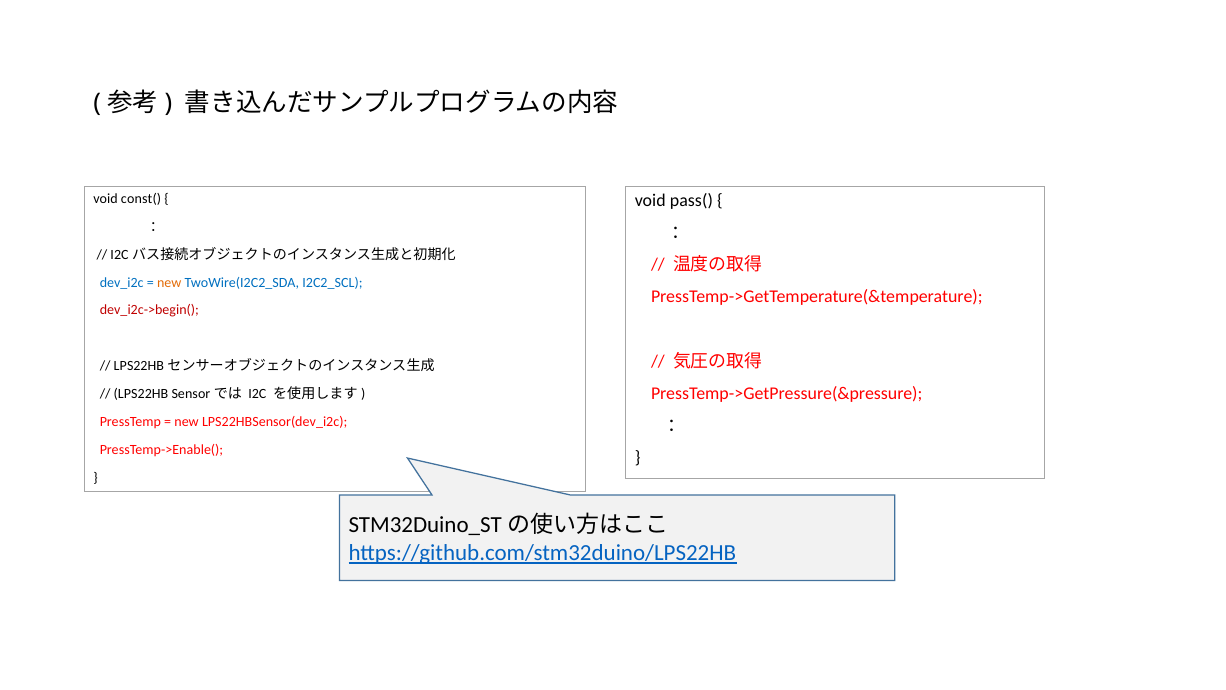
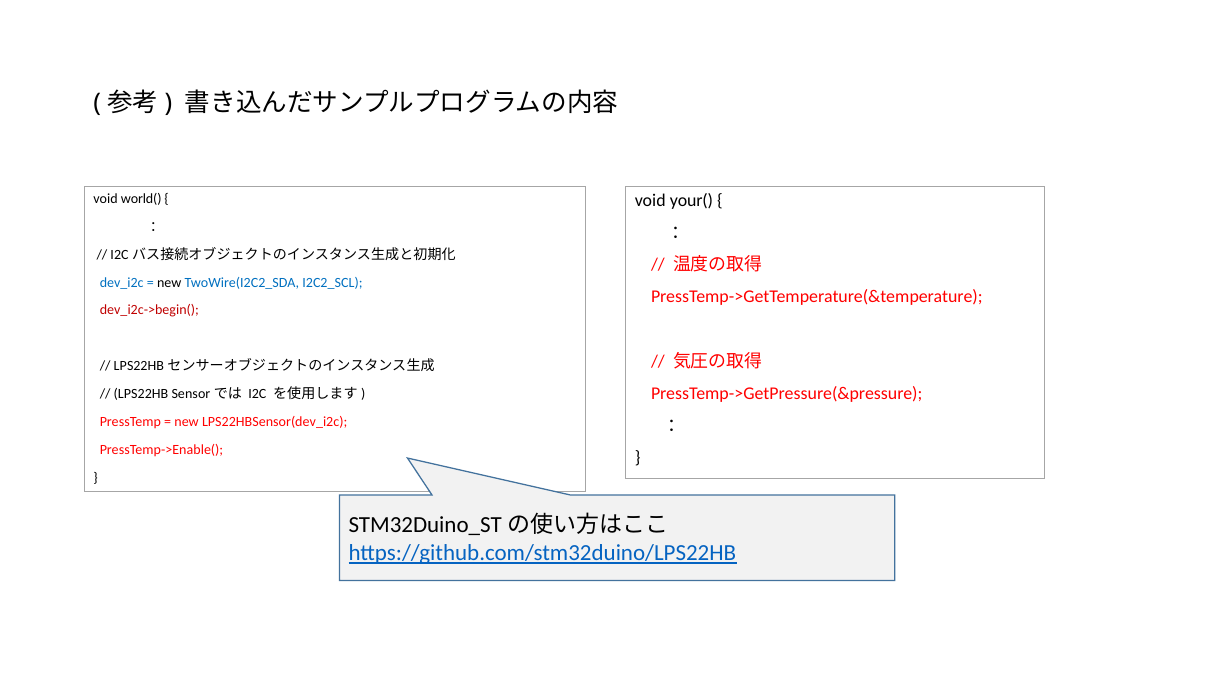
const(: const( -> world( (141, 198)
pass(: pass( -> your( (691, 200)
new colour: orange -> black (169, 282)
